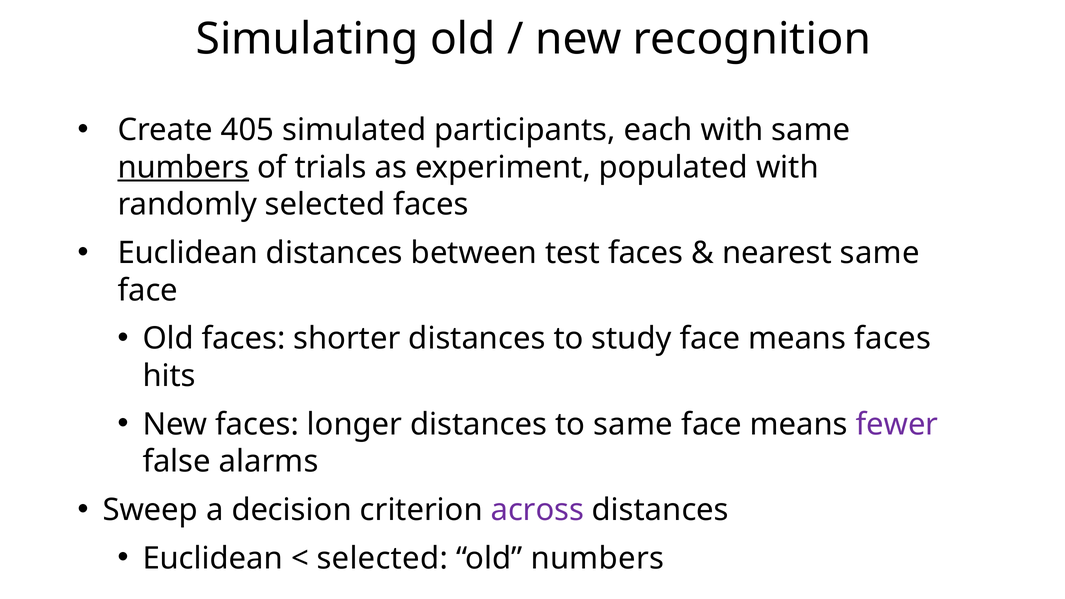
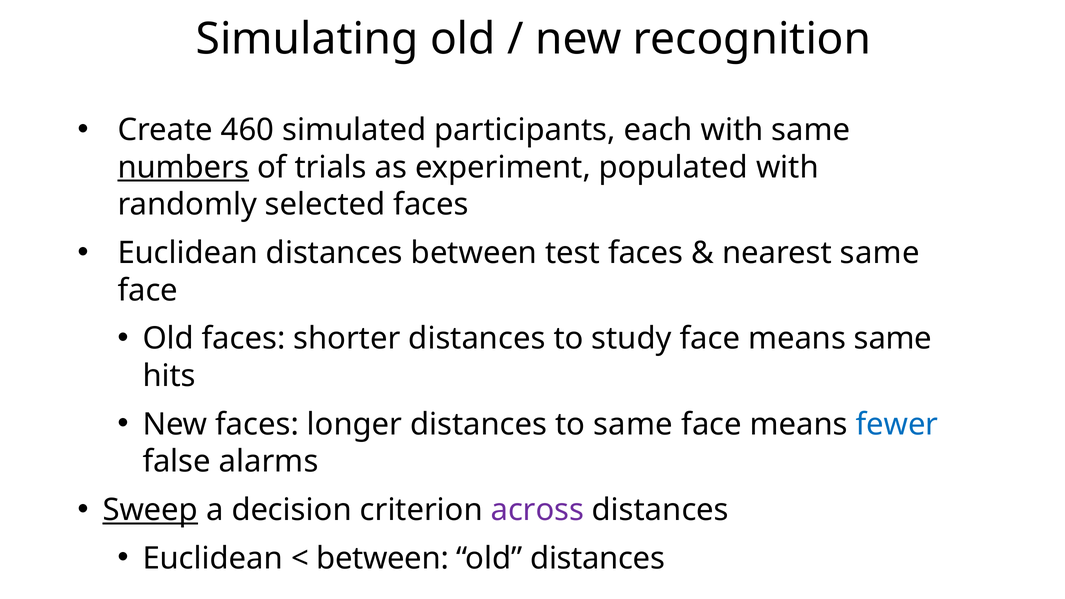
405: 405 -> 460 (248, 130)
means faces: faces -> same (893, 339)
fewer colour: purple -> blue (897, 424)
Sweep underline: none -> present (150, 510)
selected: selected -> between (383, 558)
old numbers: numbers -> distances (598, 558)
